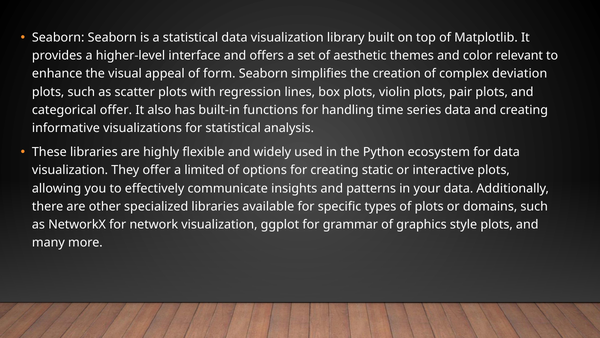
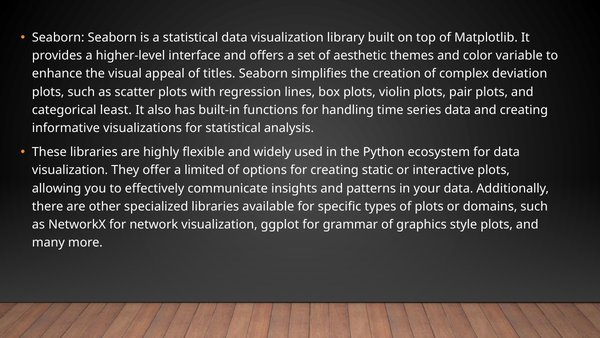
relevant: relevant -> variable (519, 56)
form: form -> titles (219, 74)
categorical offer: offer -> least (116, 110)
